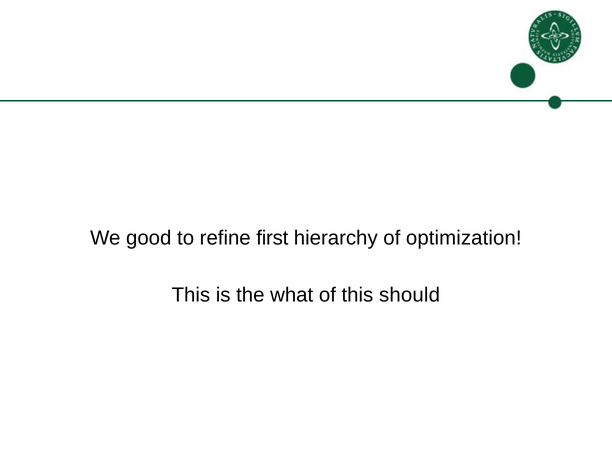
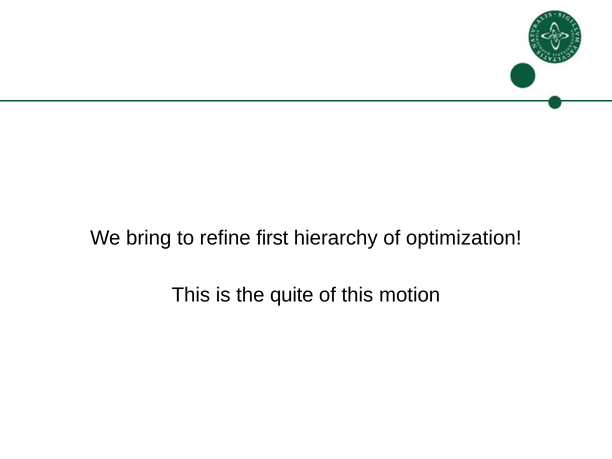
good: good -> bring (149, 238)
what: what -> quite (292, 295)
should: should -> motion (410, 295)
